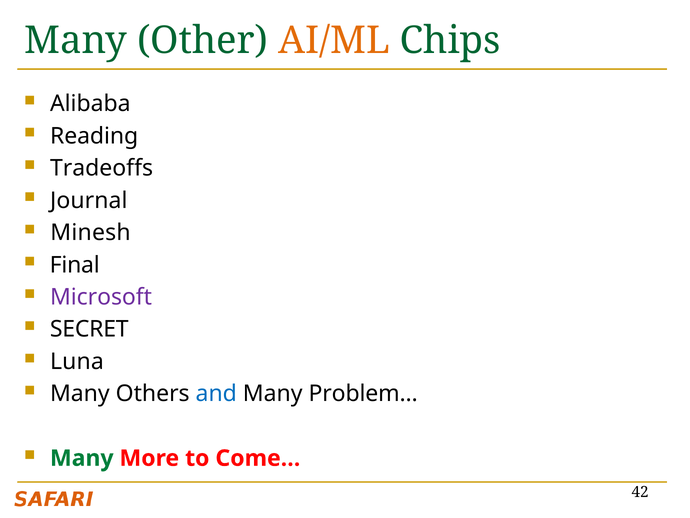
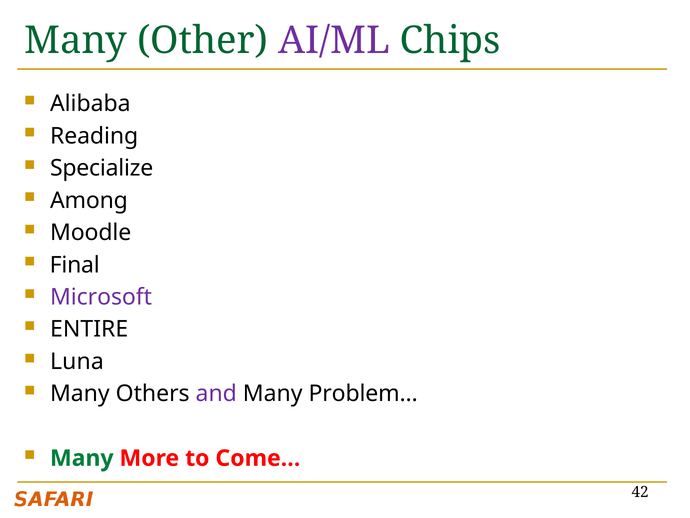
AI/ML colour: orange -> purple (334, 41)
Tradeoffs: Tradeoffs -> Specialize (102, 168)
Journal: Journal -> Among (89, 200)
Minesh: Minesh -> Moodle (91, 232)
SECRET: SECRET -> ENTIRE (89, 329)
and colour: blue -> purple (216, 393)
